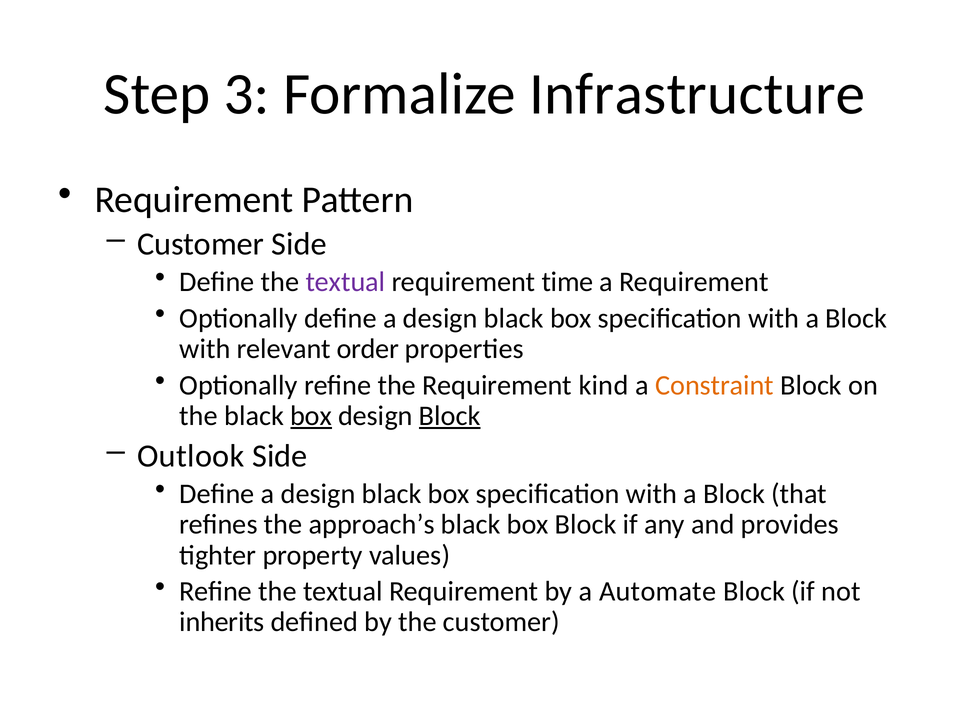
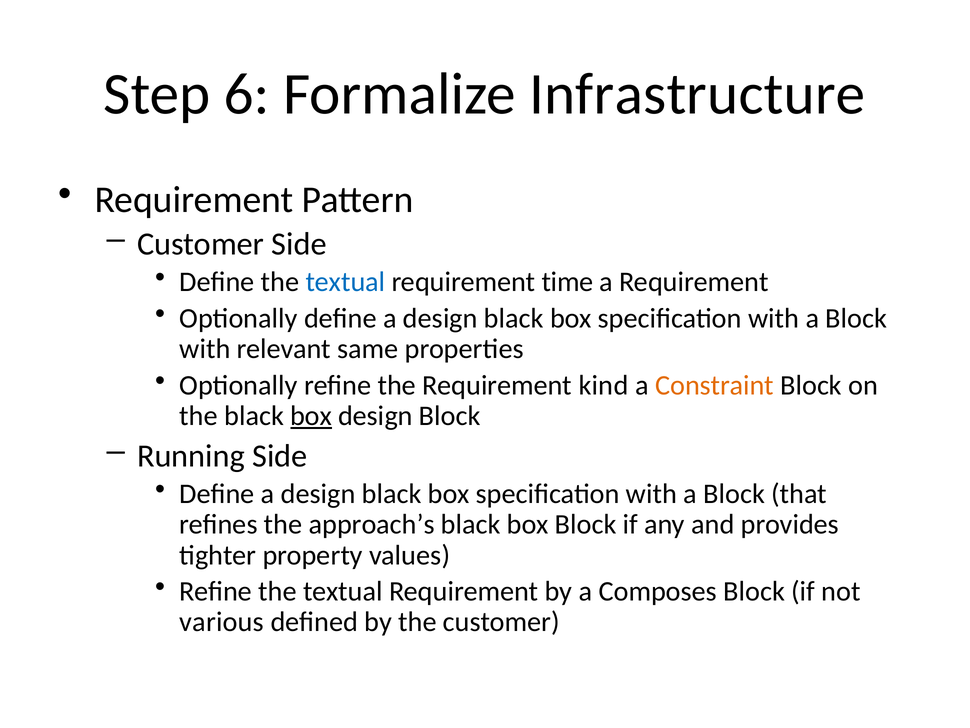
3: 3 -> 6 (247, 94)
textual colour: purple -> blue (345, 282)
order: order -> same (368, 349)
Block underline: present -> none (450, 416)
Outlook: Outlook -> Running (191, 456)
Automate: Automate -> Composes (658, 591)
inherits: inherits -> various (222, 622)
